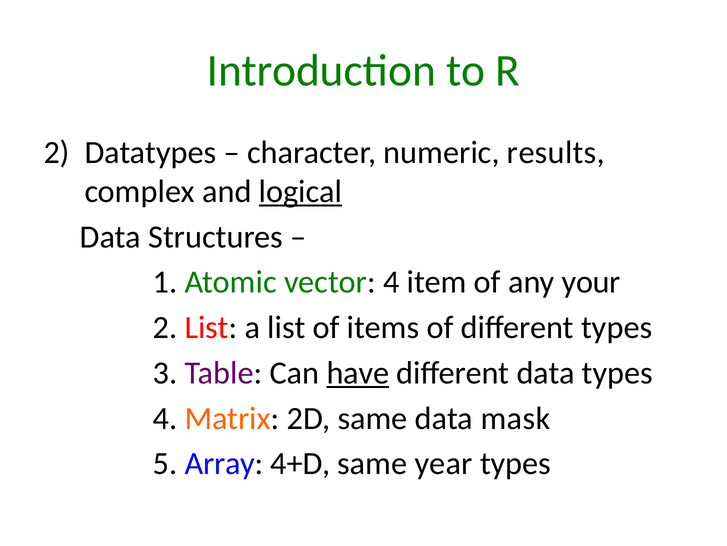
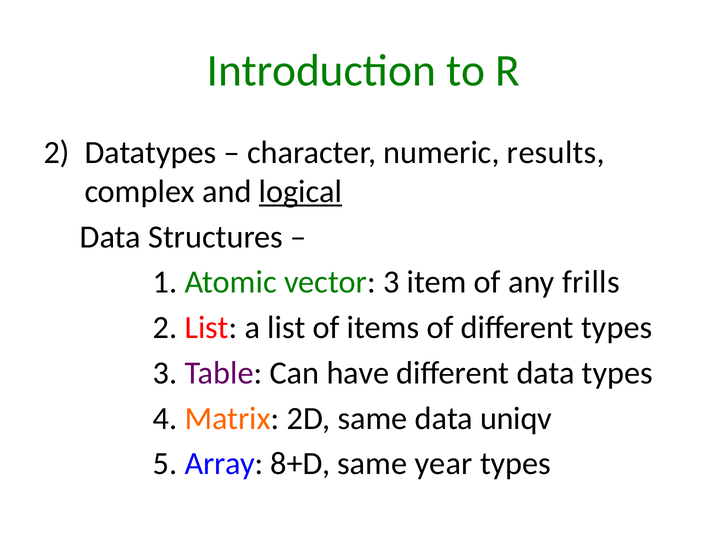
vector 4: 4 -> 3 (391, 282)
your: your -> frills (591, 282)
have underline: present -> none (358, 372)
mask: mask -> uniqv (516, 418)
4+D: 4+D -> 8+D (300, 463)
